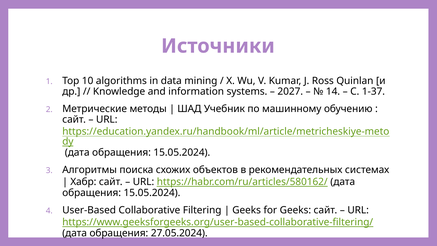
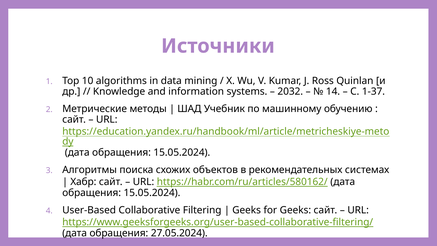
2027: 2027 -> 2032 (290, 92)
